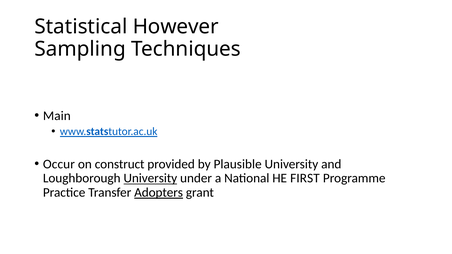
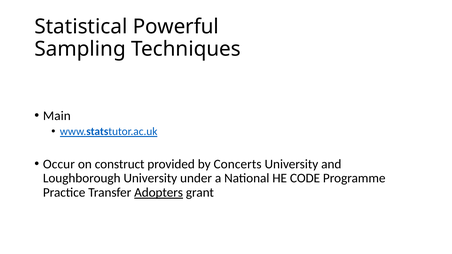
However: However -> Powerful (176, 27)
Plausible: Plausible -> Concerts (238, 164)
University underline: present -> none (150, 178)
FIRST: FIRST -> CODE (305, 178)
